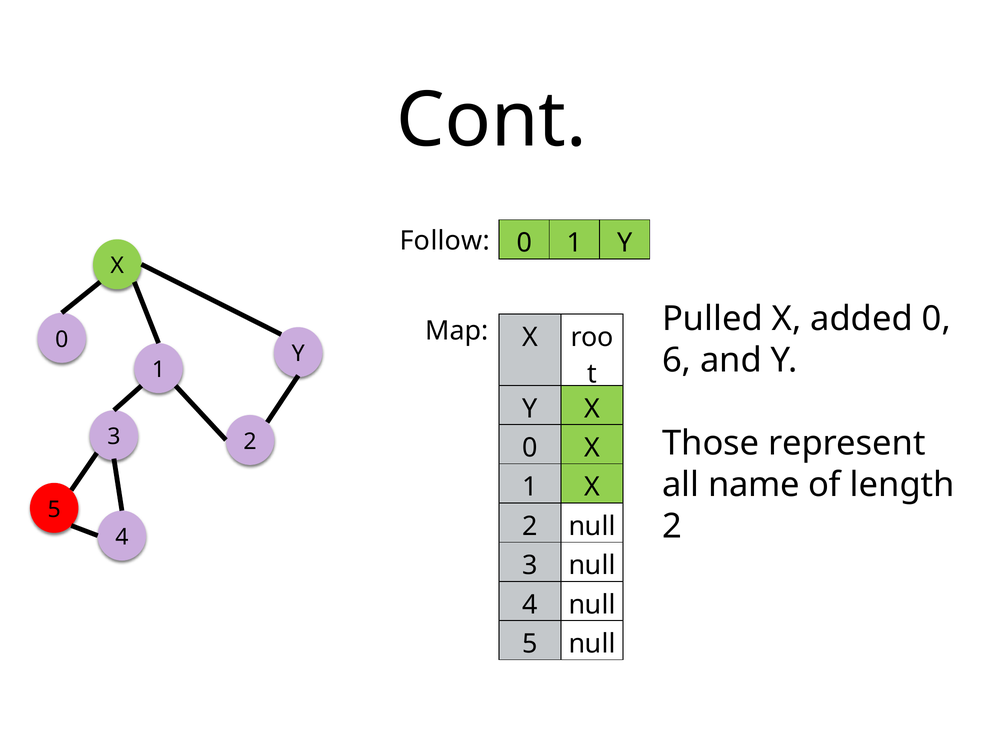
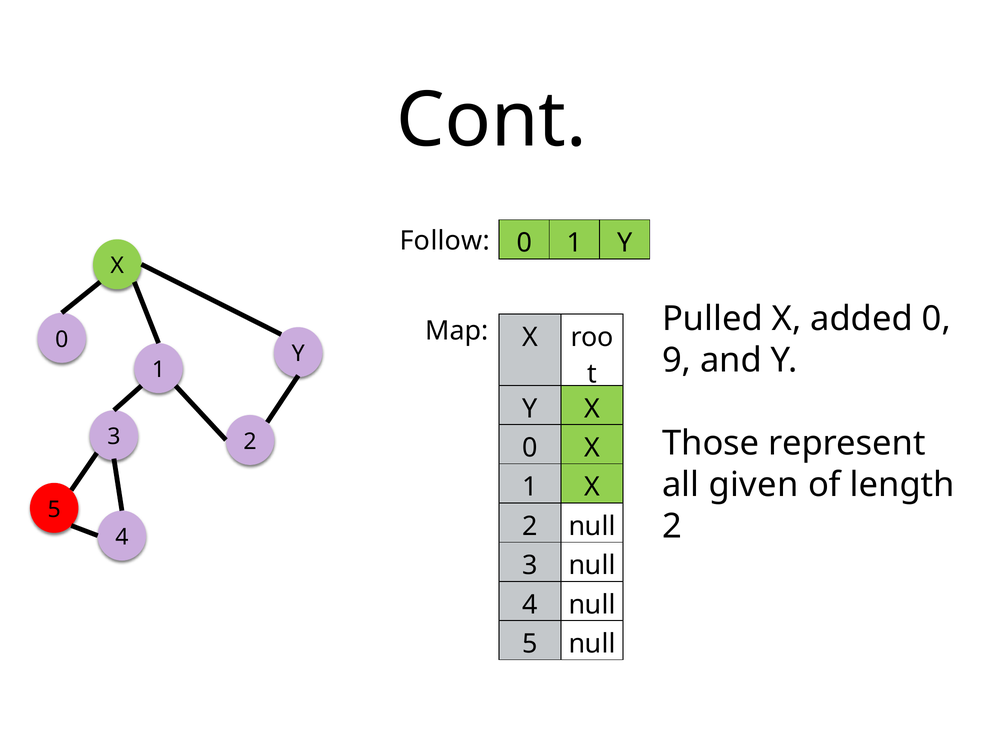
6: 6 -> 9 (677, 361)
name: name -> given (754, 485)
